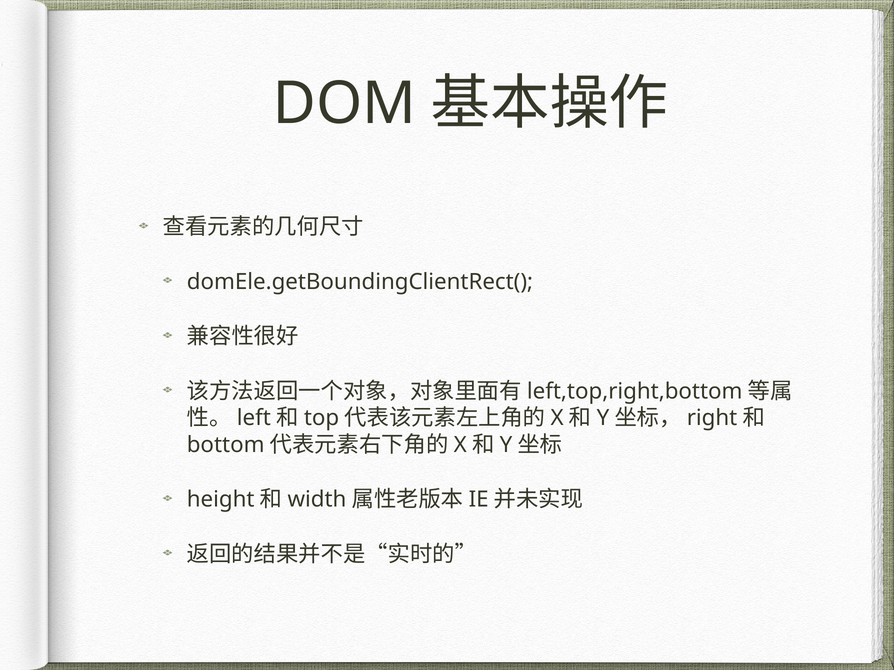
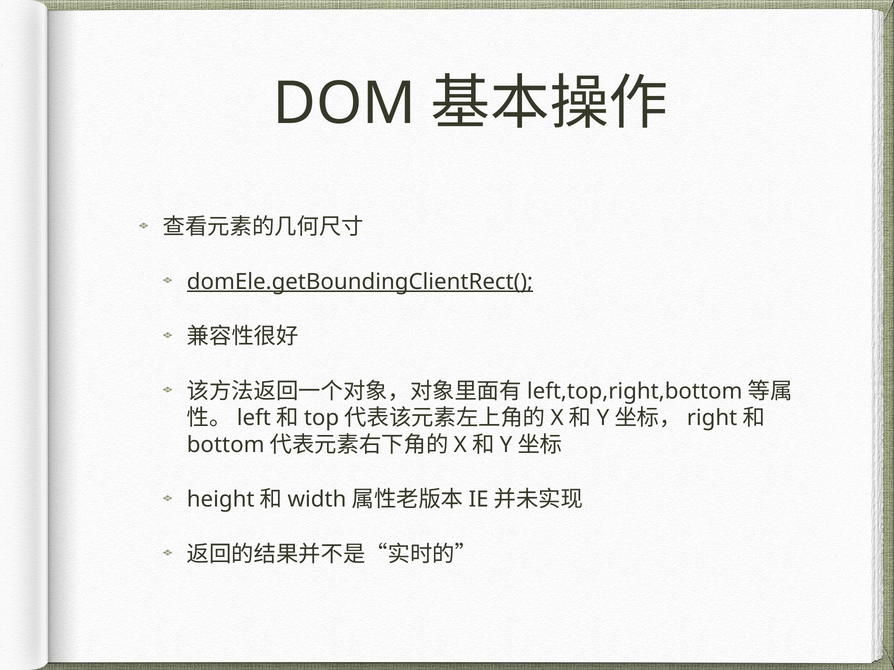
domEle.getBoundingClientRect( underline: none -> present (360, 282)
